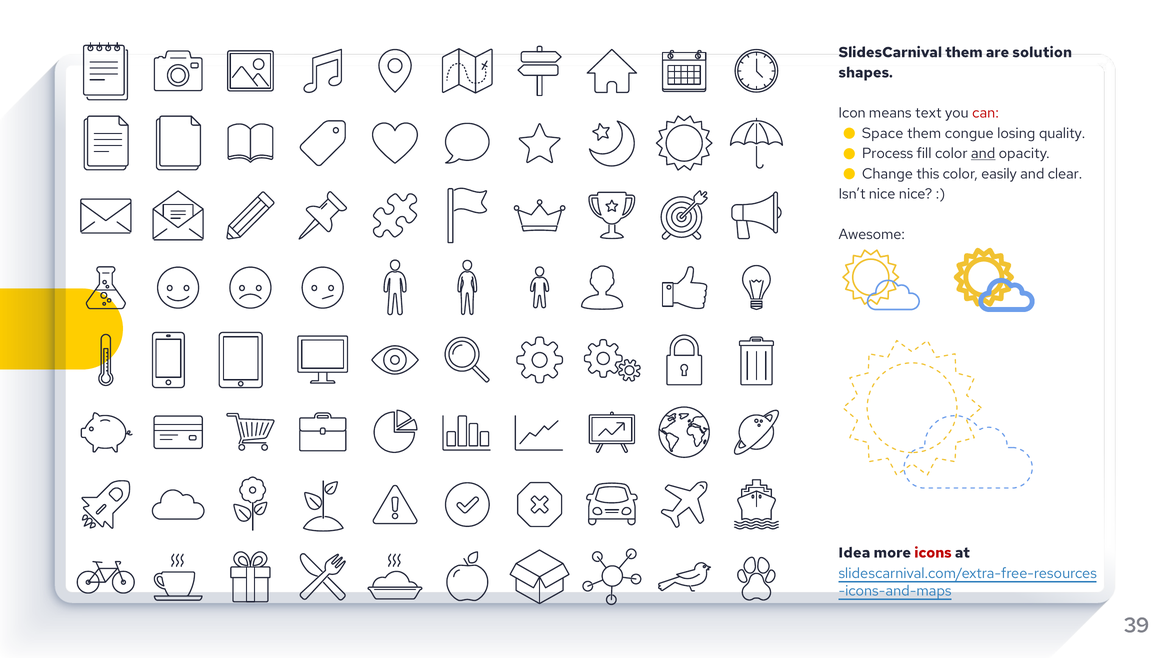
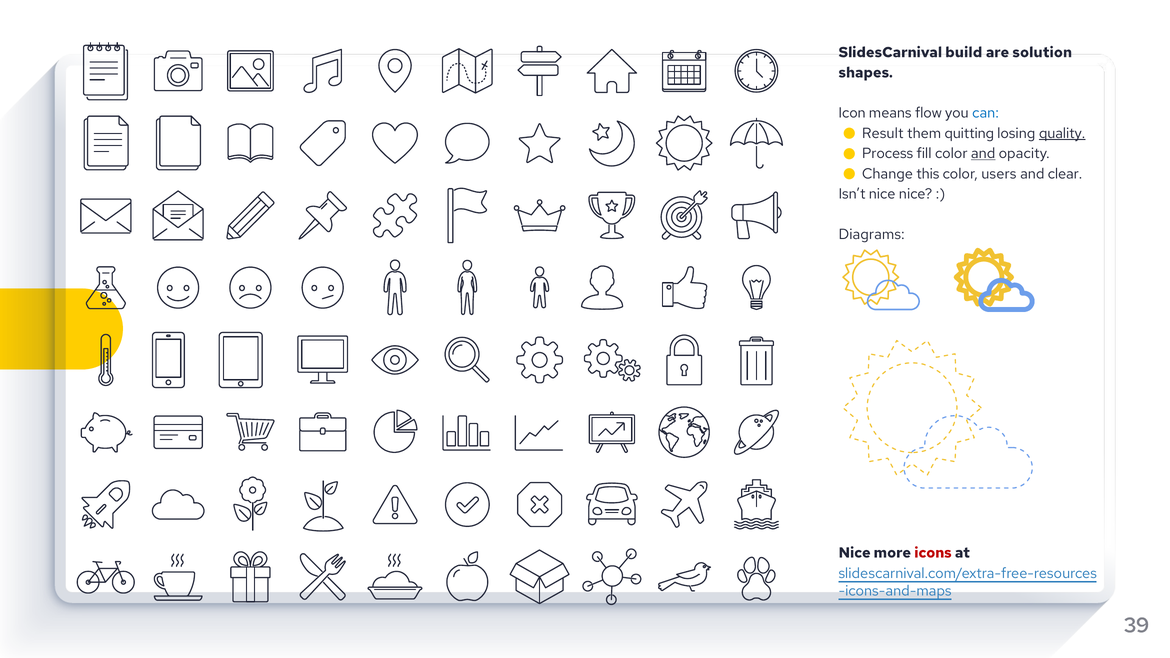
SlidesCarnival them: them -> build (964, 52)
text: text -> flow (928, 113)
can colour: red -> blue (985, 113)
Space: Space -> Result (883, 133)
congue: congue -> quitting (969, 133)
quality underline: none -> present (1062, 133)
easily: easily -> users (999, 174)
Awesome: Awesome -> Diagrams (872, 234)
Idea: Idea -> Nice (855, 553)
